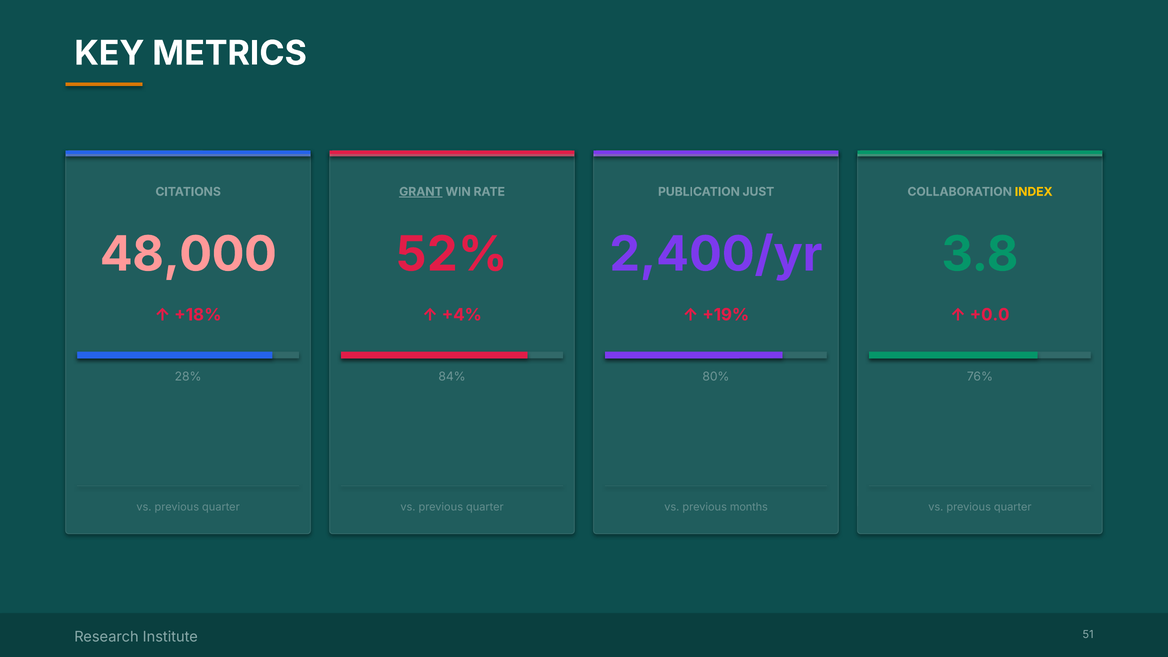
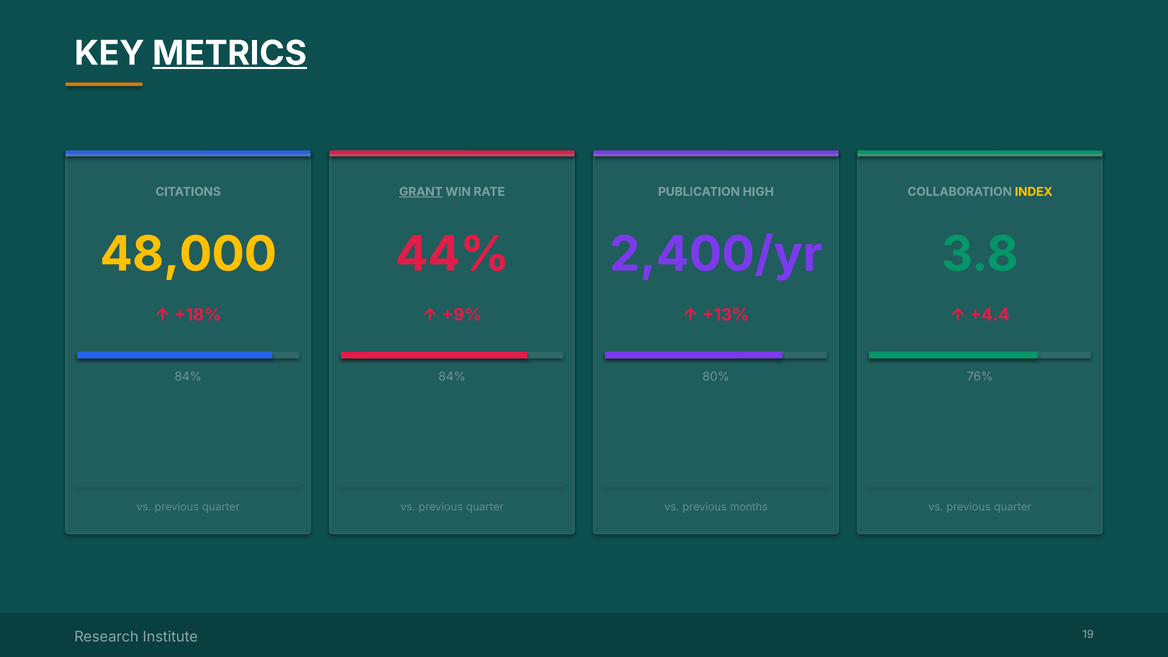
METRICS underline: none -> present (230, 53)
JUST: JUST -> HIGH (758, 192)
48,000 colour: pink -> yellow (188, 255)
52%: 52% -> 44% (452, 255)
+4%: +4% -> +9% (462, 315)
+19%: +19% -> +13% (726, 315)
+0.0: +0.0 -> +4.4 (990, 315)
28%: 28% -> 84% (188, 377)
51: 51 -> 19 (1088, 634)
